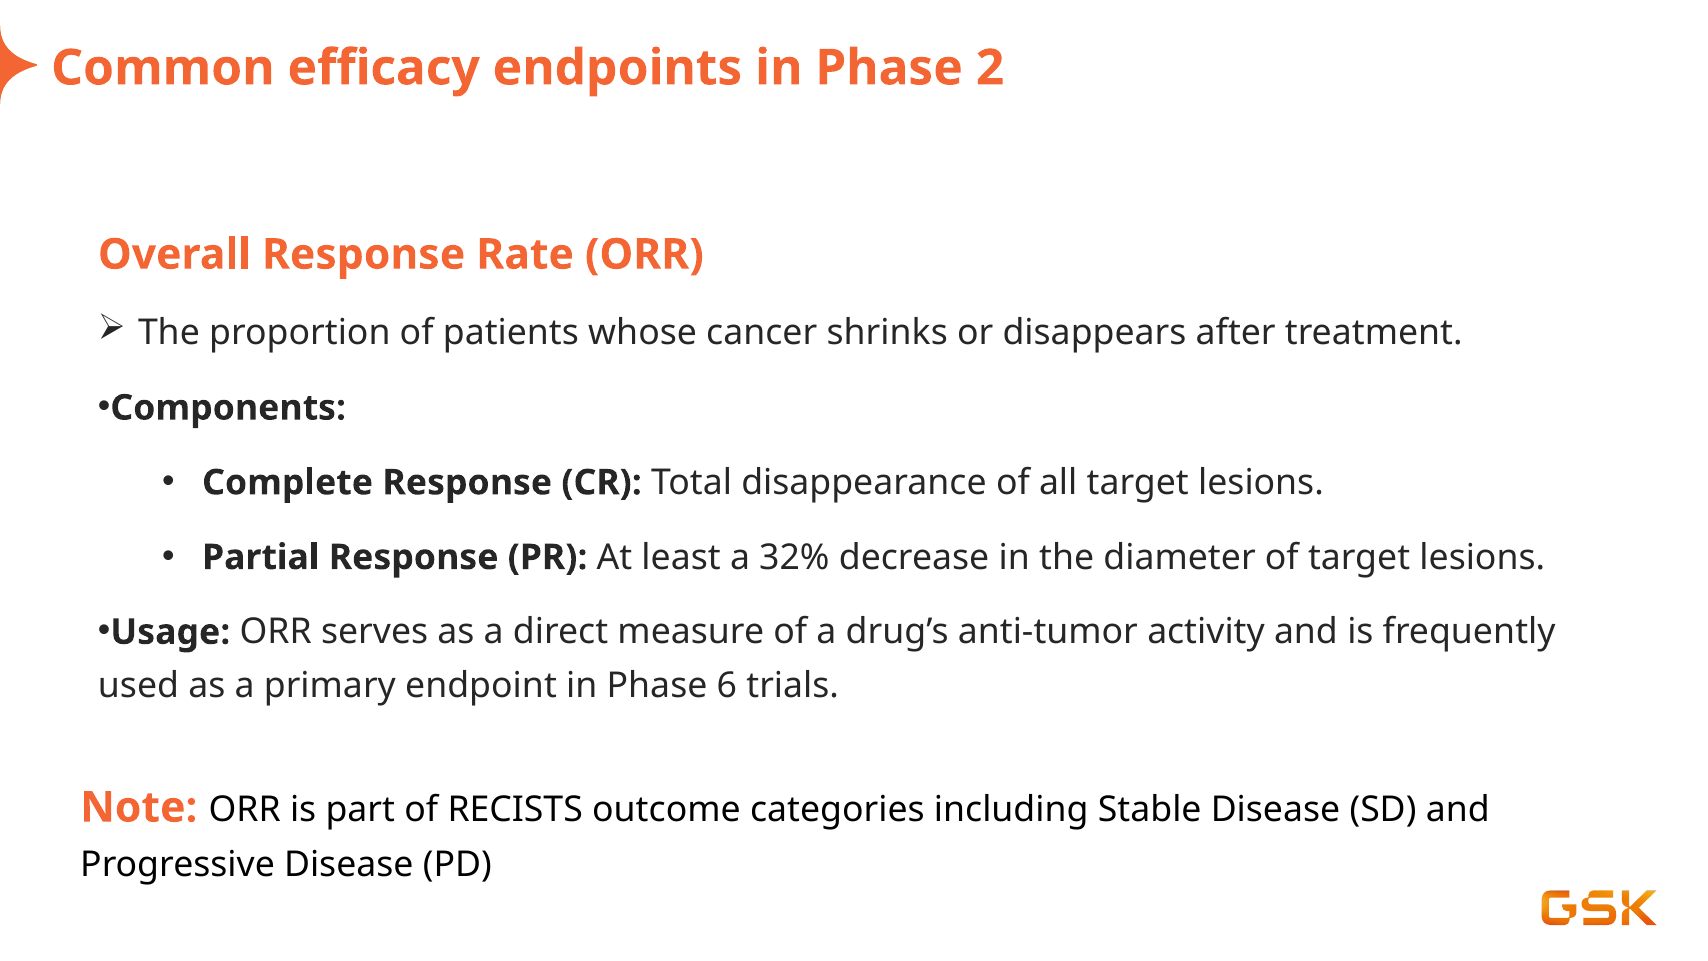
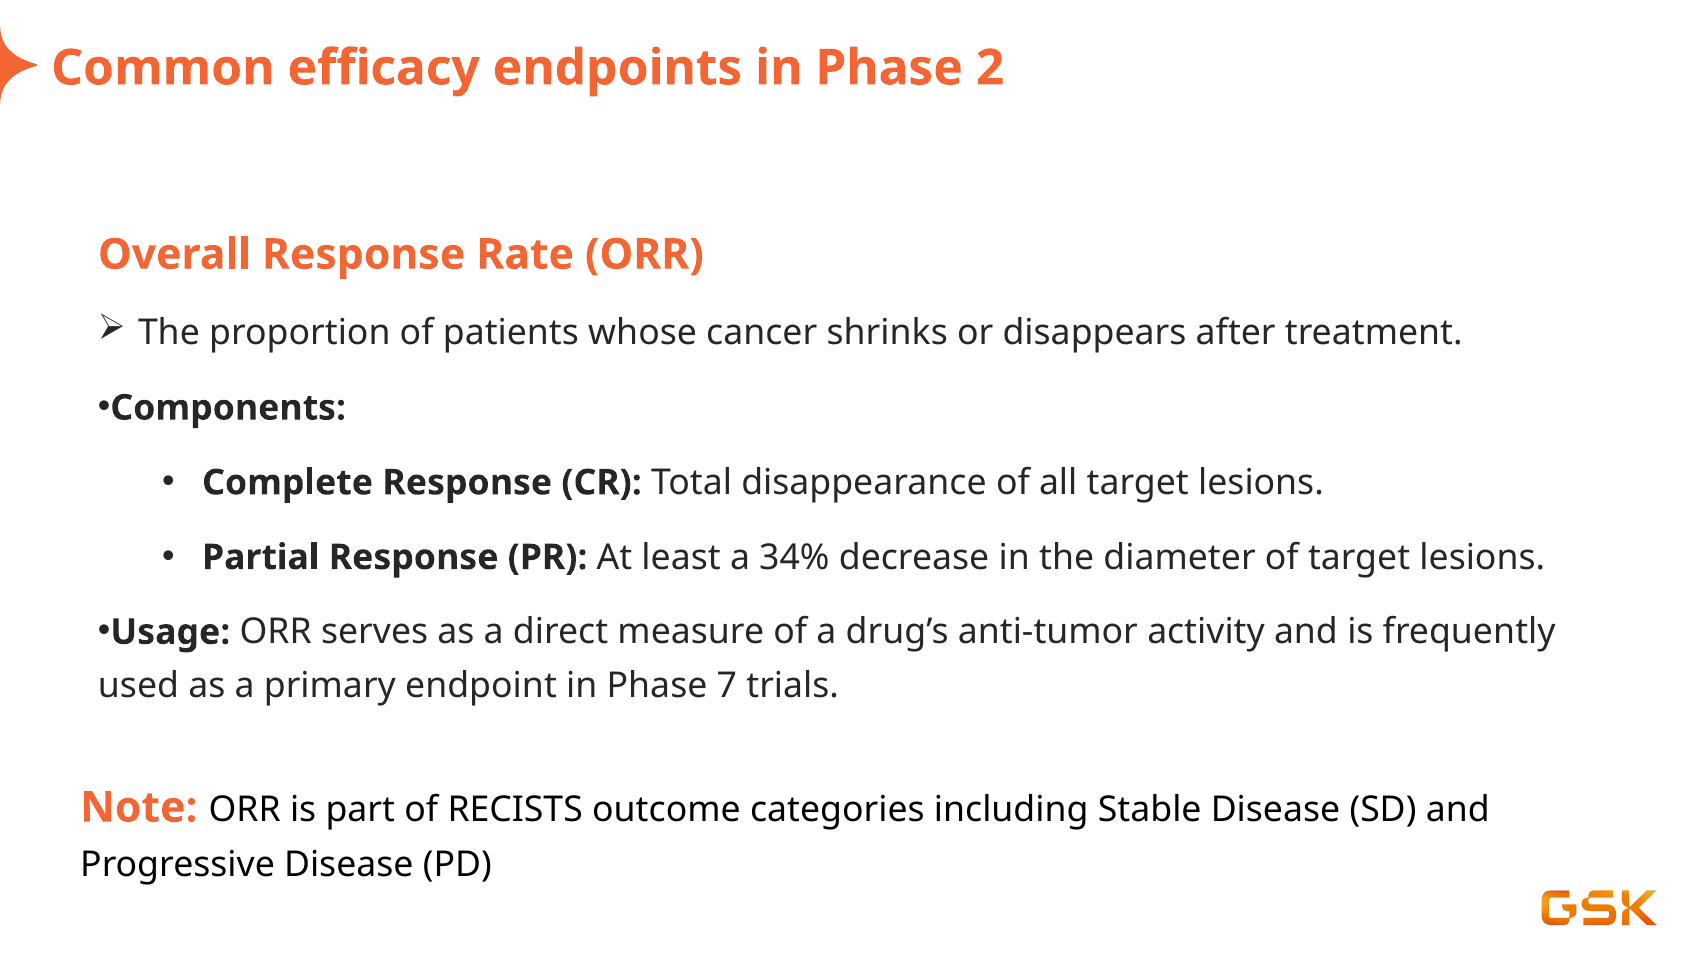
32%: 32% -> 34% (794, 557)
6: 6 -> 7 (727, 685)
